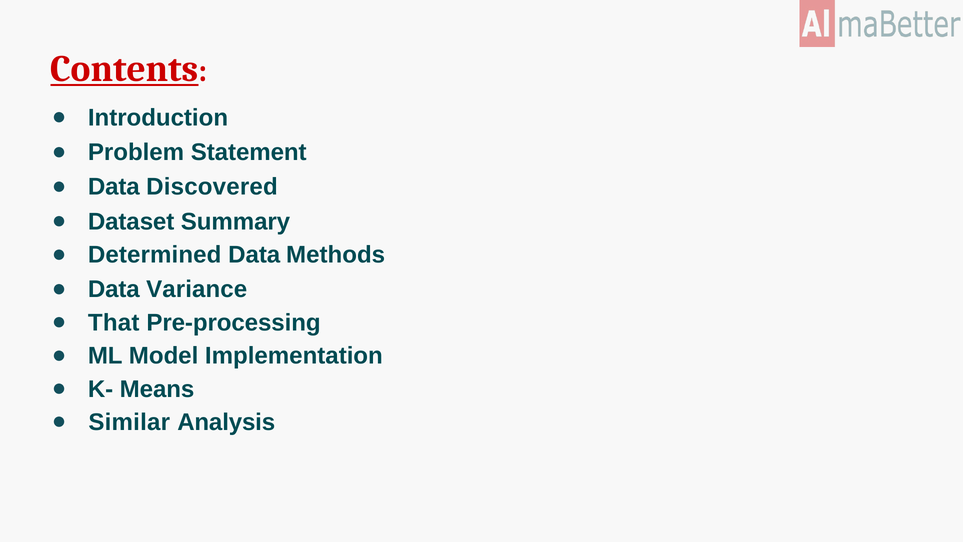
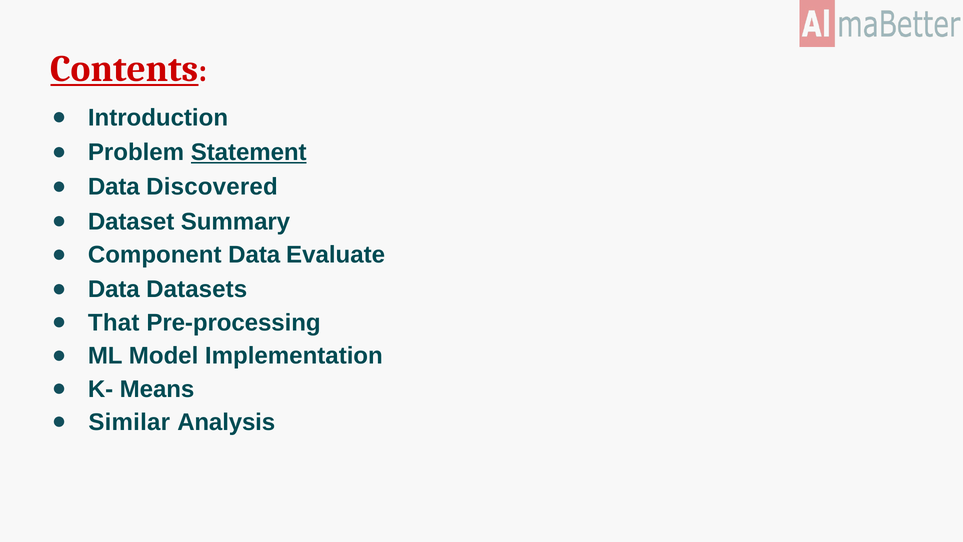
Statement underline: none -> present (249, 152)
Determined: Determined -> Component (155, 255)
Methods: Methods -> Evaluate (336, 255)
Variance: Variance -> Datasets (197, 289)
